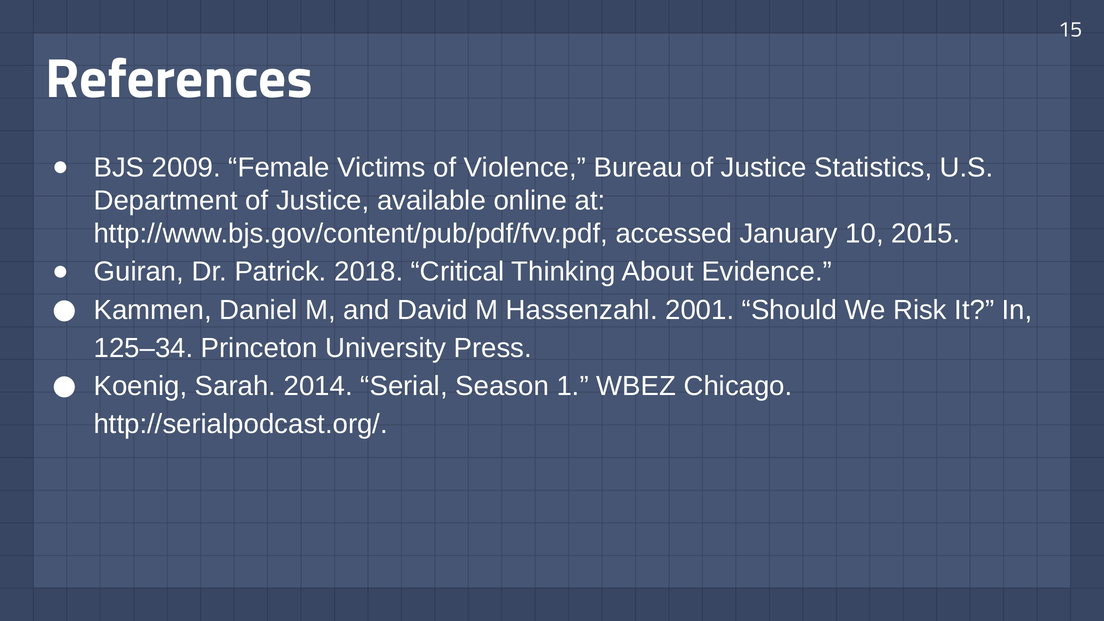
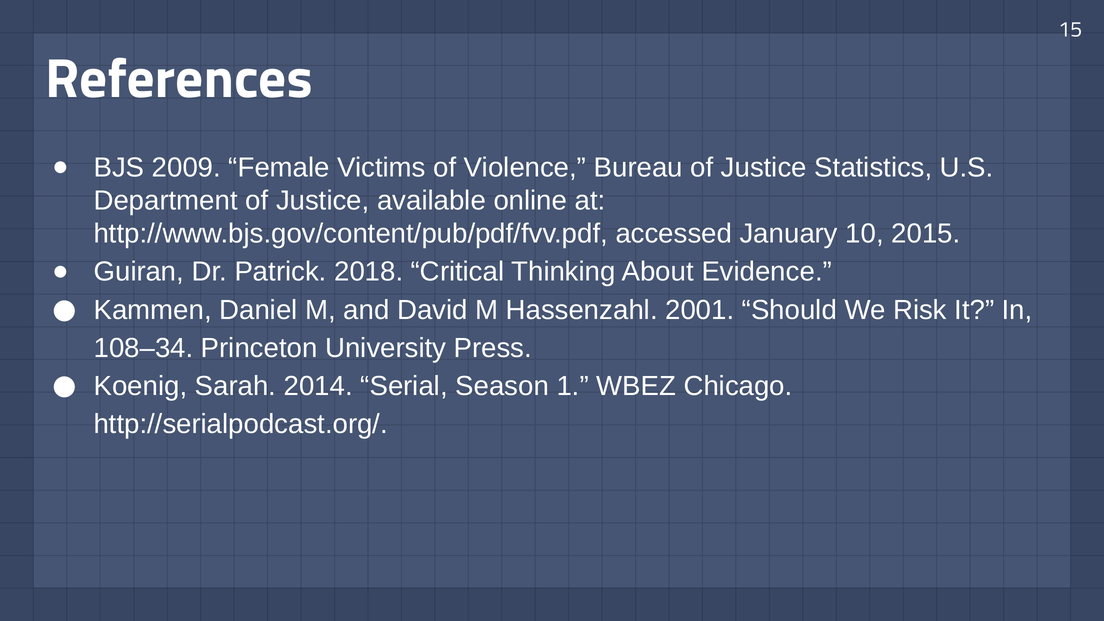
125–34: 125–34 -> 108–34 (144, 348)
